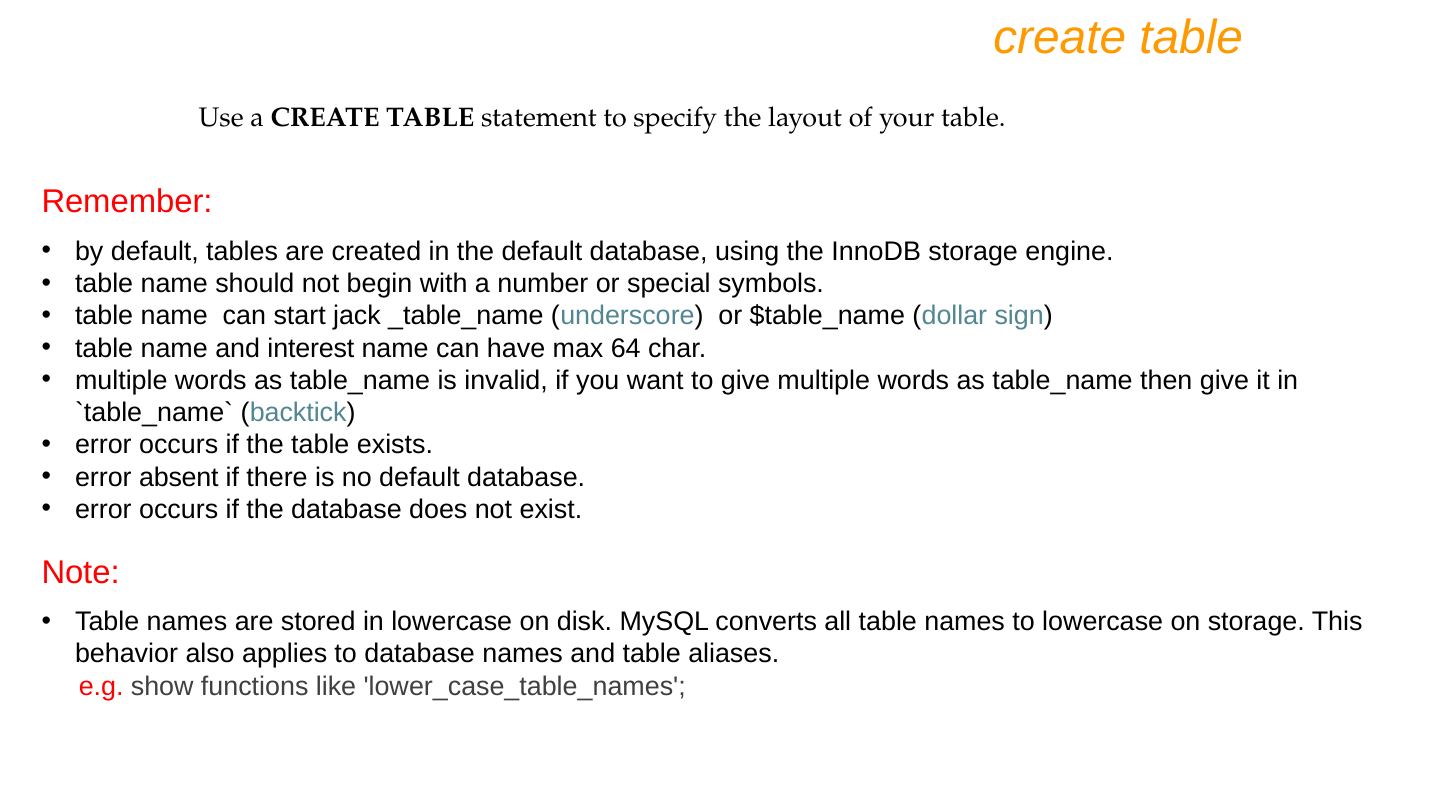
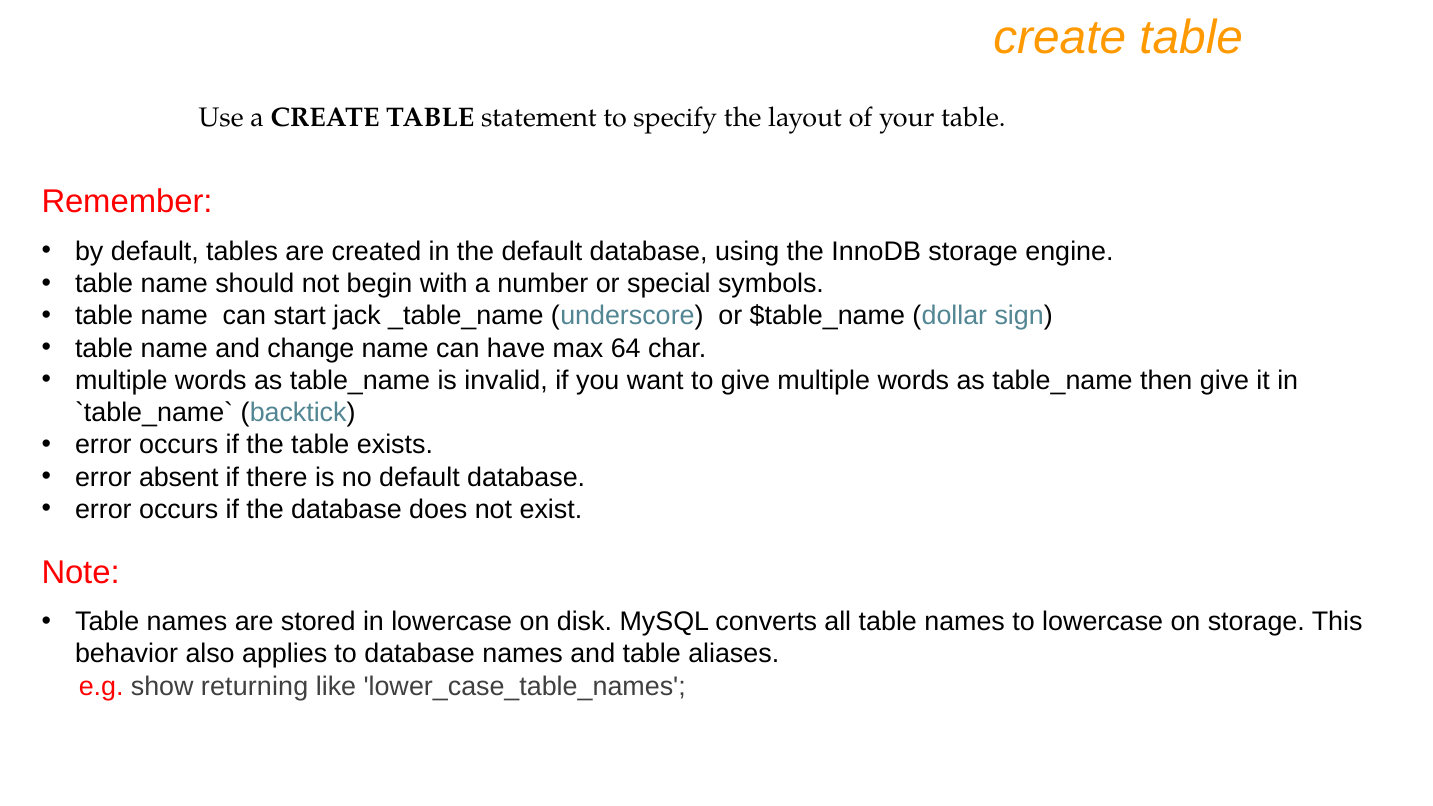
interest: interest -> change (311, 348)
functions: functions -> returning (255, 686)
